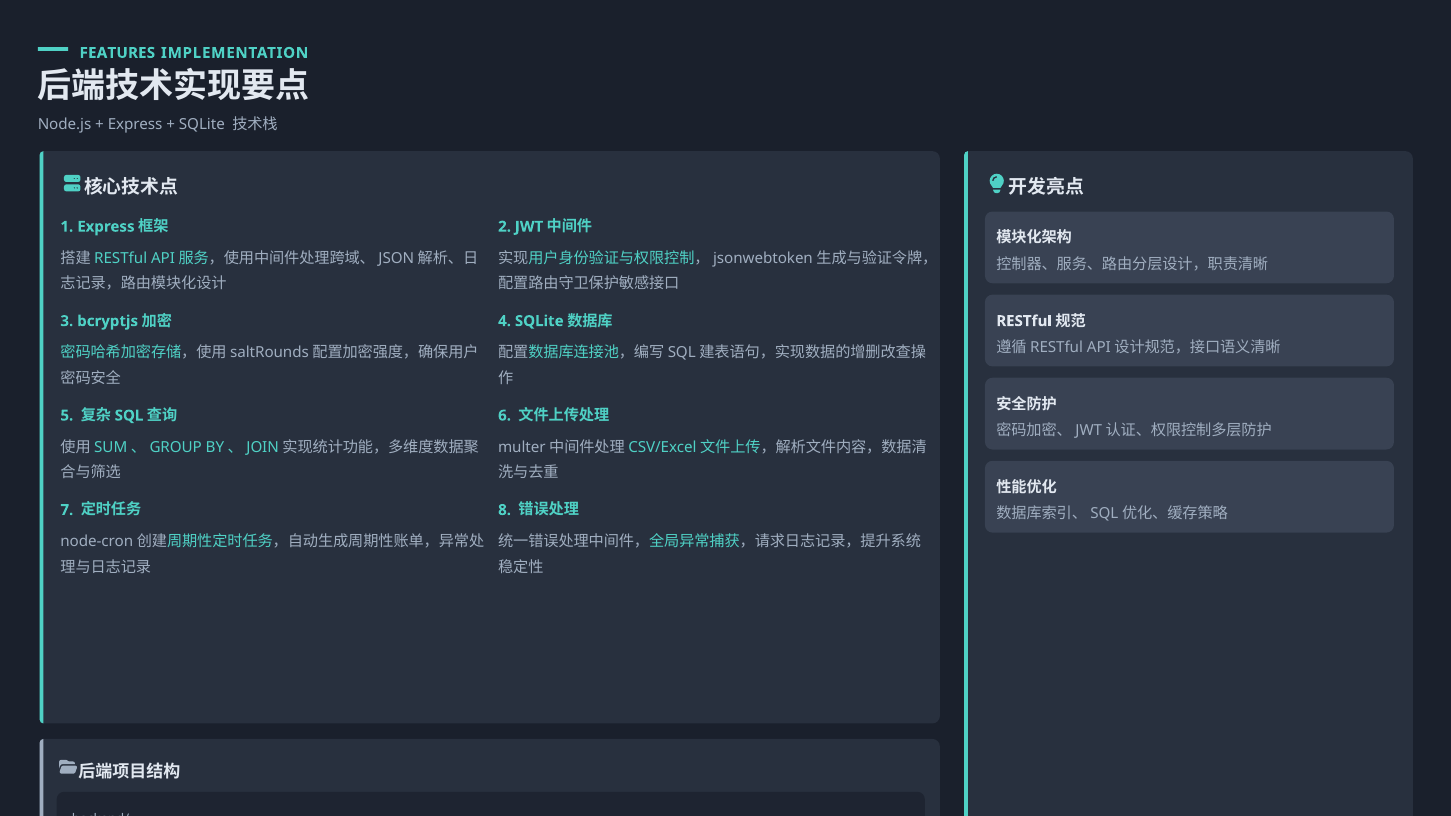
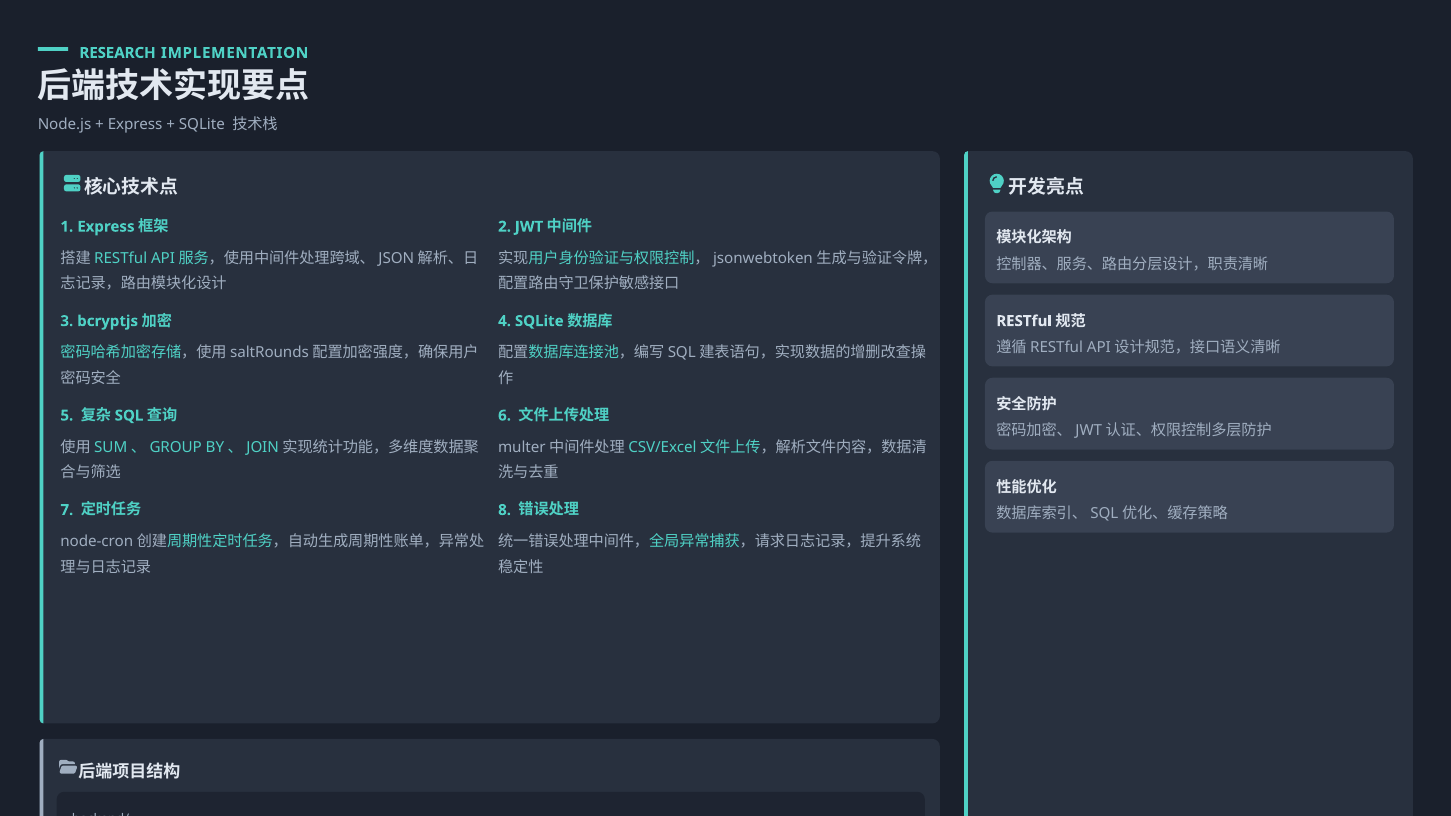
FEATURES: FEATURES -> RESEARCH (118, 53)
